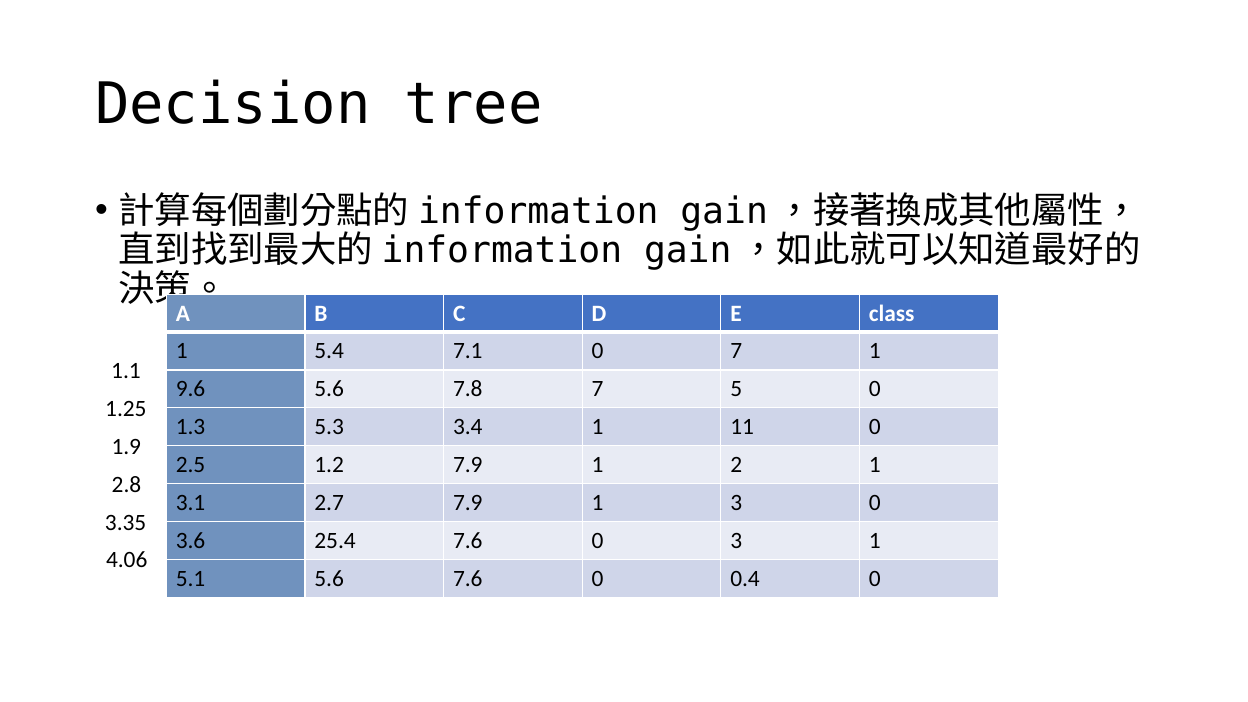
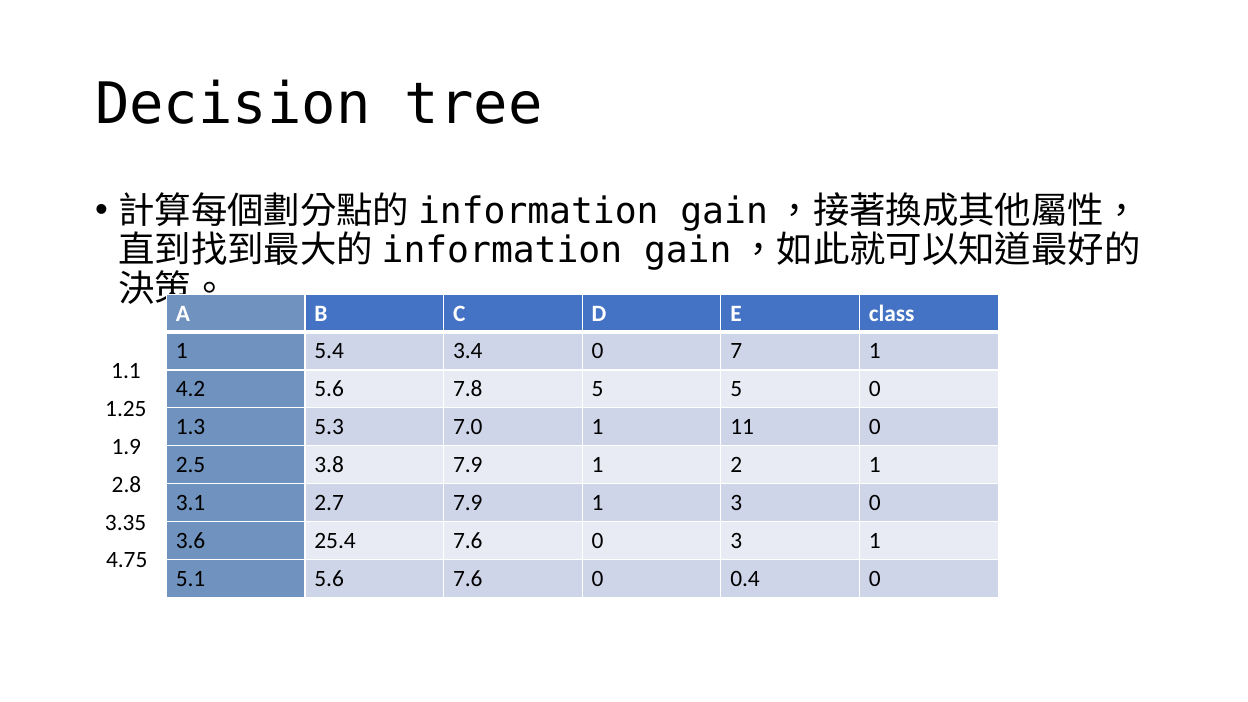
7.1: 7.1 -> 3.4 (468, 351)
9.6: 9.6 -> 4.2 (191, 389)
7.8 7: 7 -> 5 (598, 389)
3.4: 3.4 -> 7.0 (468, 427)
1.2: 1.2 -> 3.8 (329, 465)
4.06: 4.06 -> 4.75 (127, 560)
